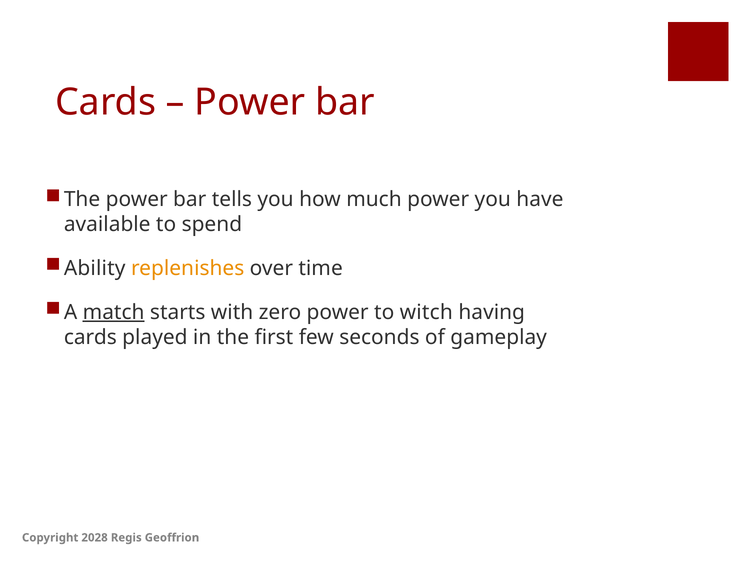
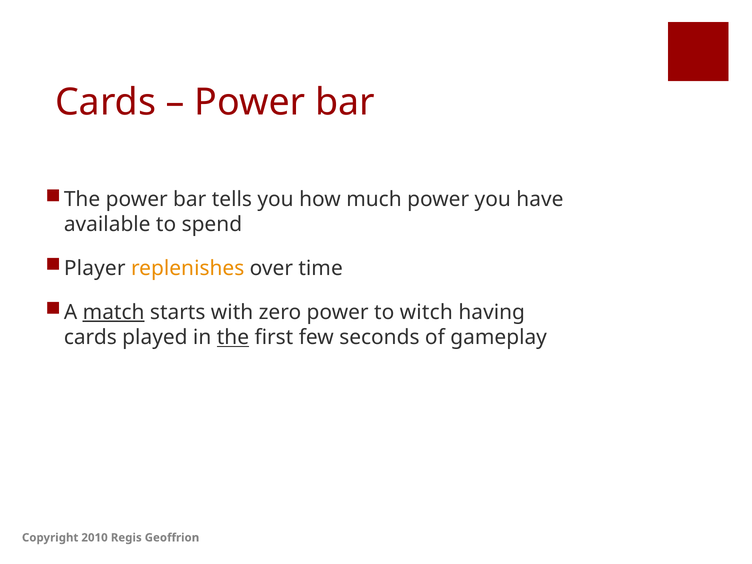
Ability: Ability -> Player (95, 268)
the underline: none -> present (233, 337)
2028: 2028 -> 2010 (95, 538)
